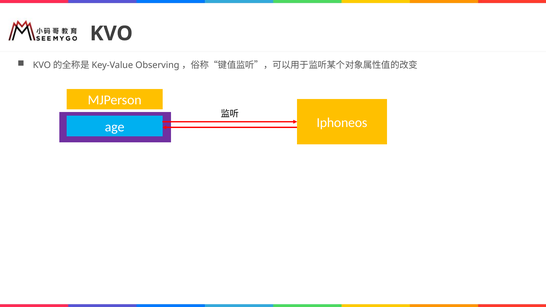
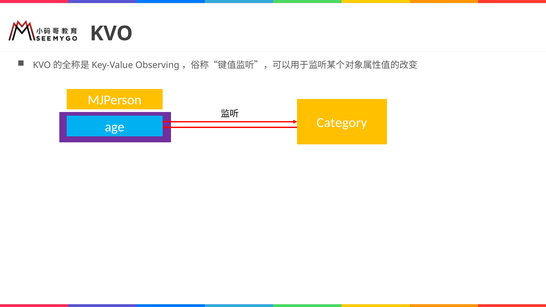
Iphoneos: Iphoneos -> Category (342, 123)
